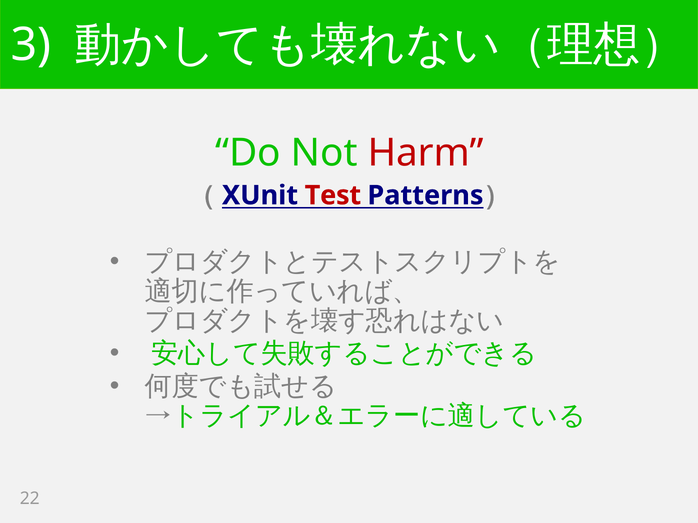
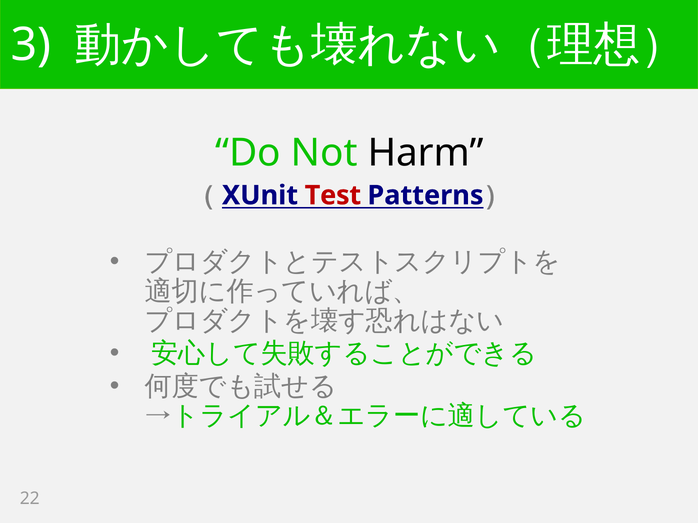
Harm colour: red -> black (426, 153)
